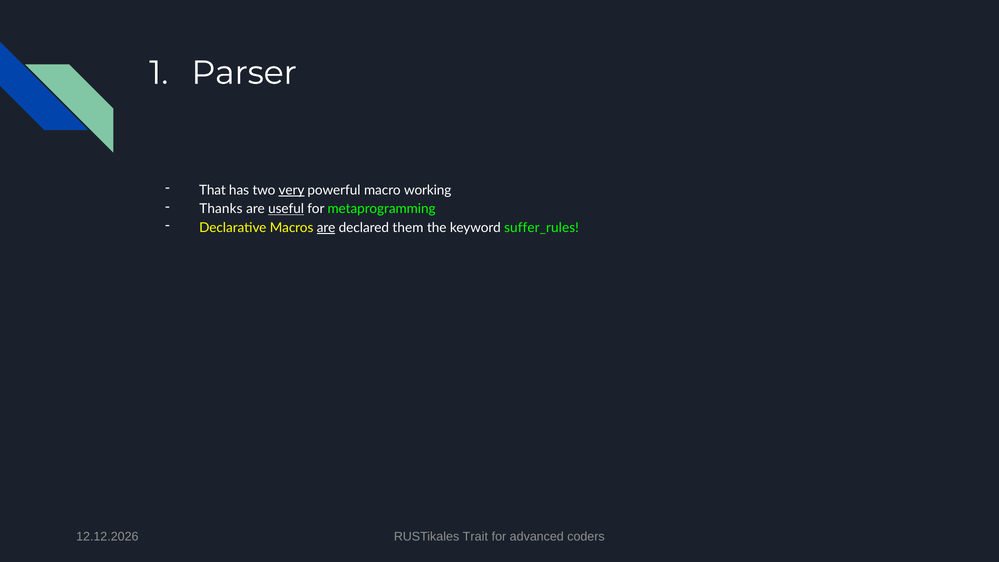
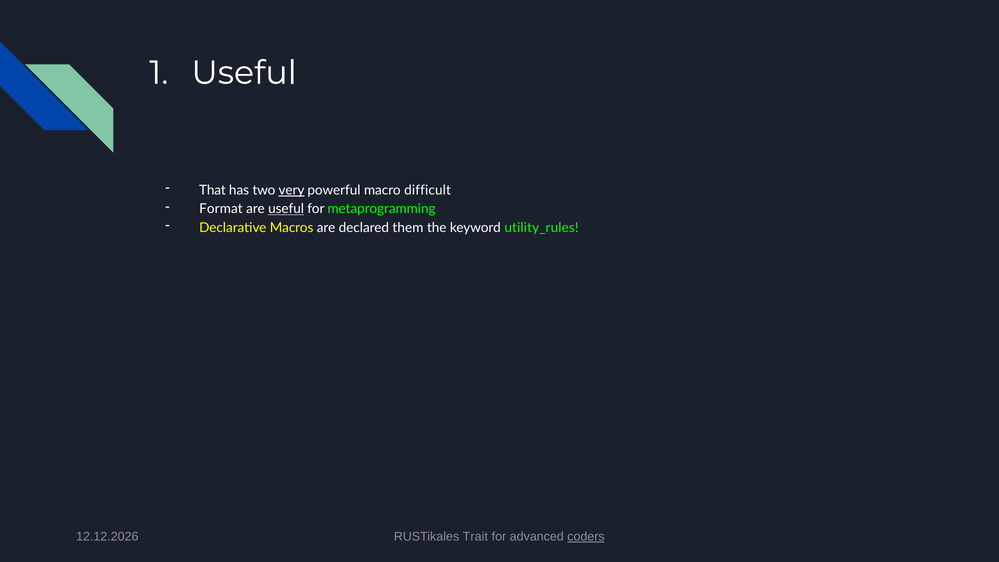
Parser: Parser -> Useful (244, 73)
working: working -> difficult (428, 190)
Thanks: Thanks -> Format (221, 209)
are underline: present -> none (326, 228)
suffer_rules: suffer_rules -> utility_rules (542, 228)
coders underline: none -> present (586, 537)
